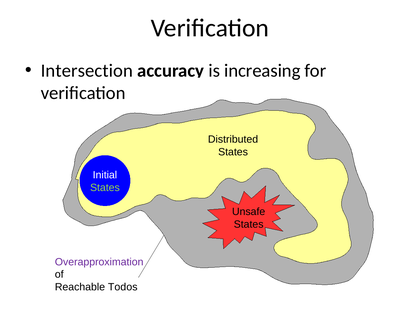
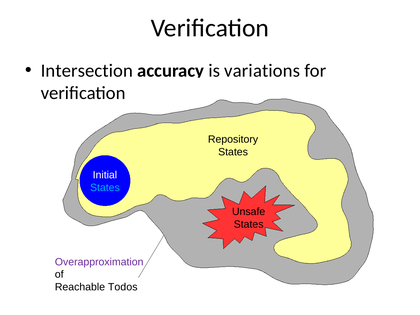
increasing: increasing -> variations (262, 71)
Distributed: Distributed -> Repository (233, 139)
States colour: light green -> light blue (105, 188)
